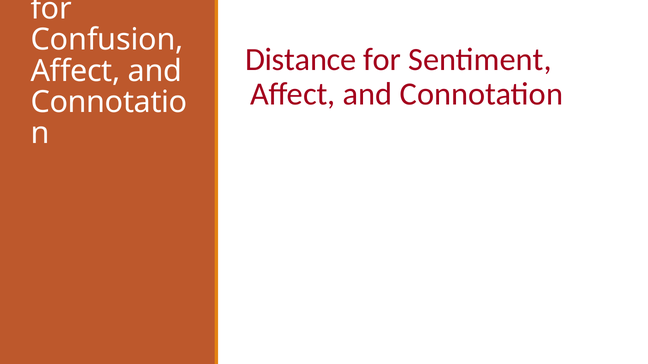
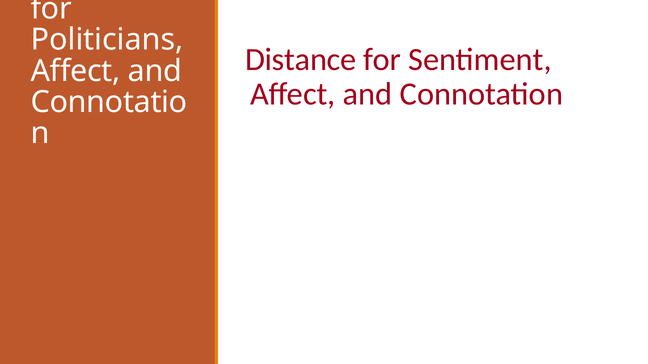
Confusion: Confusion -> Politicians (107, 40)
